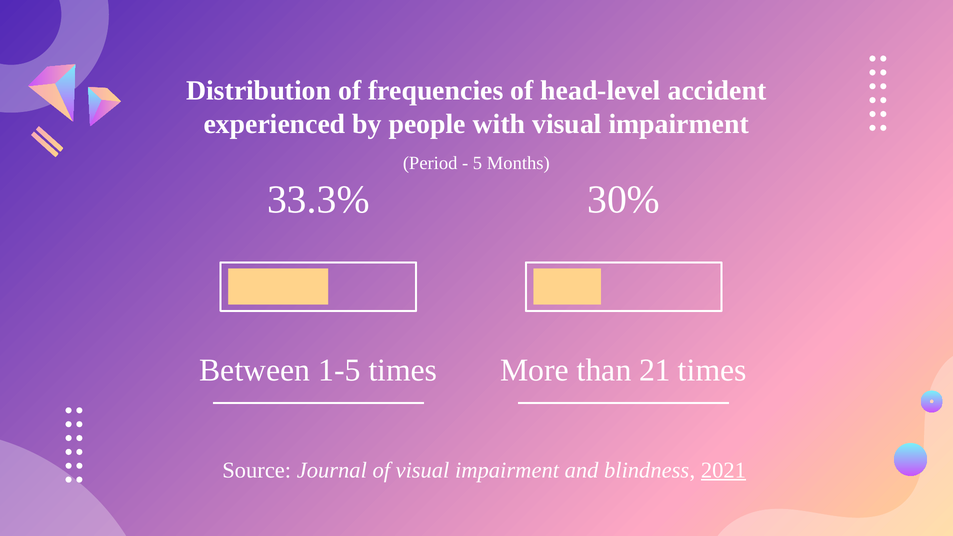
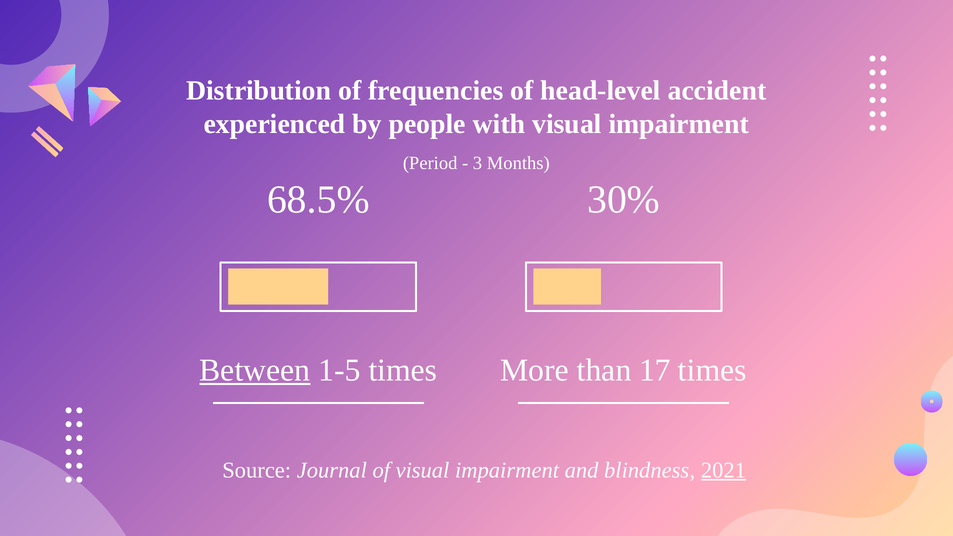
5: 5 -> 3 (478, 163)
33.3%: 33.3% -> 68.5% (318, 200)
Between underline: none -> present (255, 371)
21: 21 -> 17 (655, 371)
